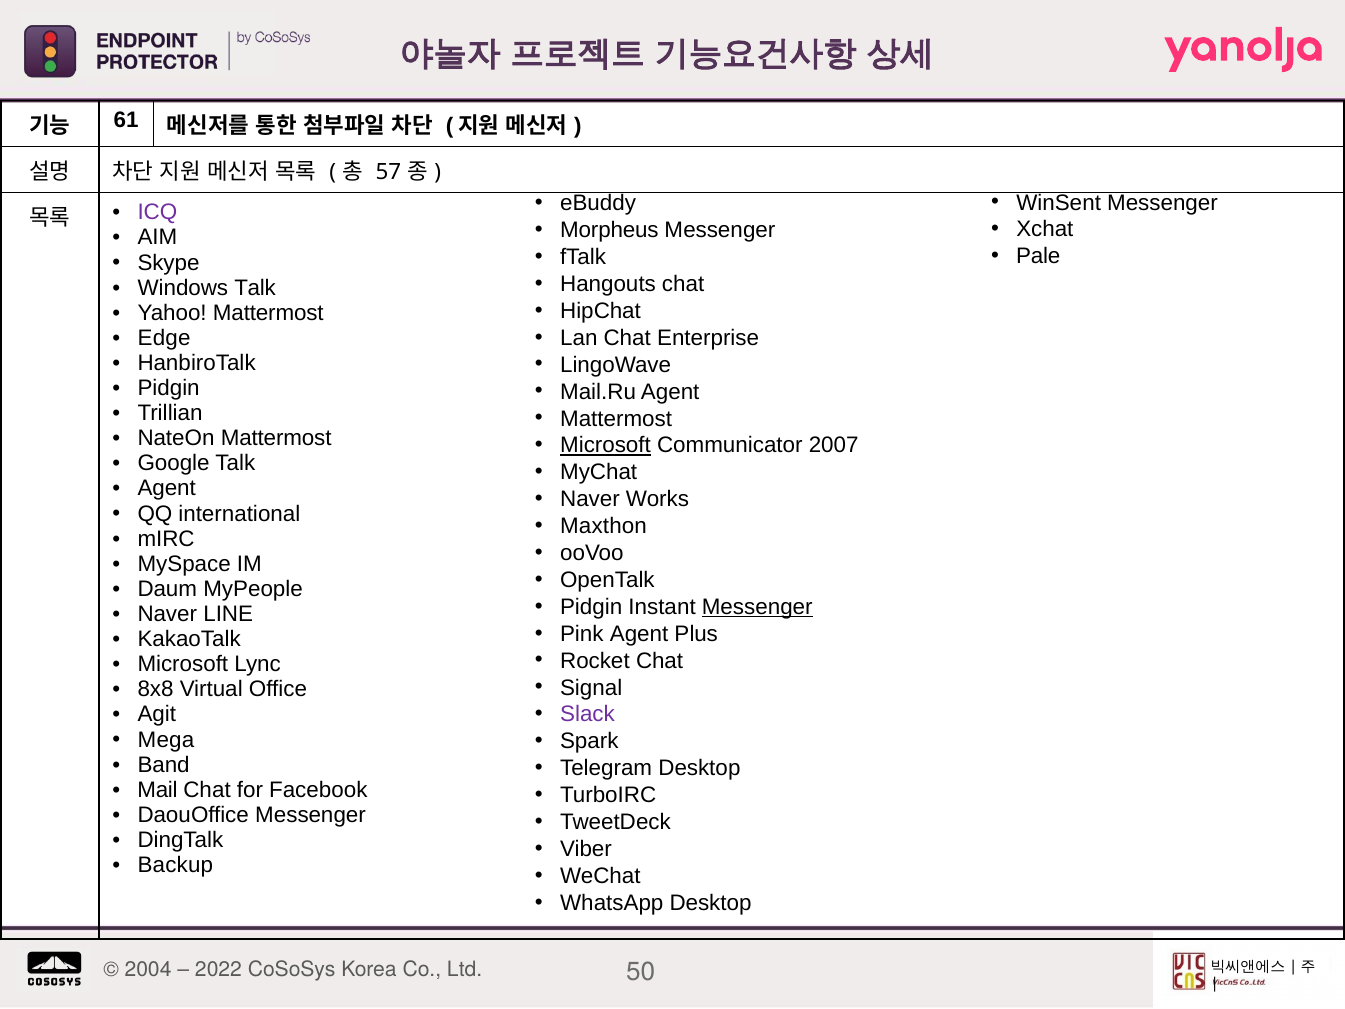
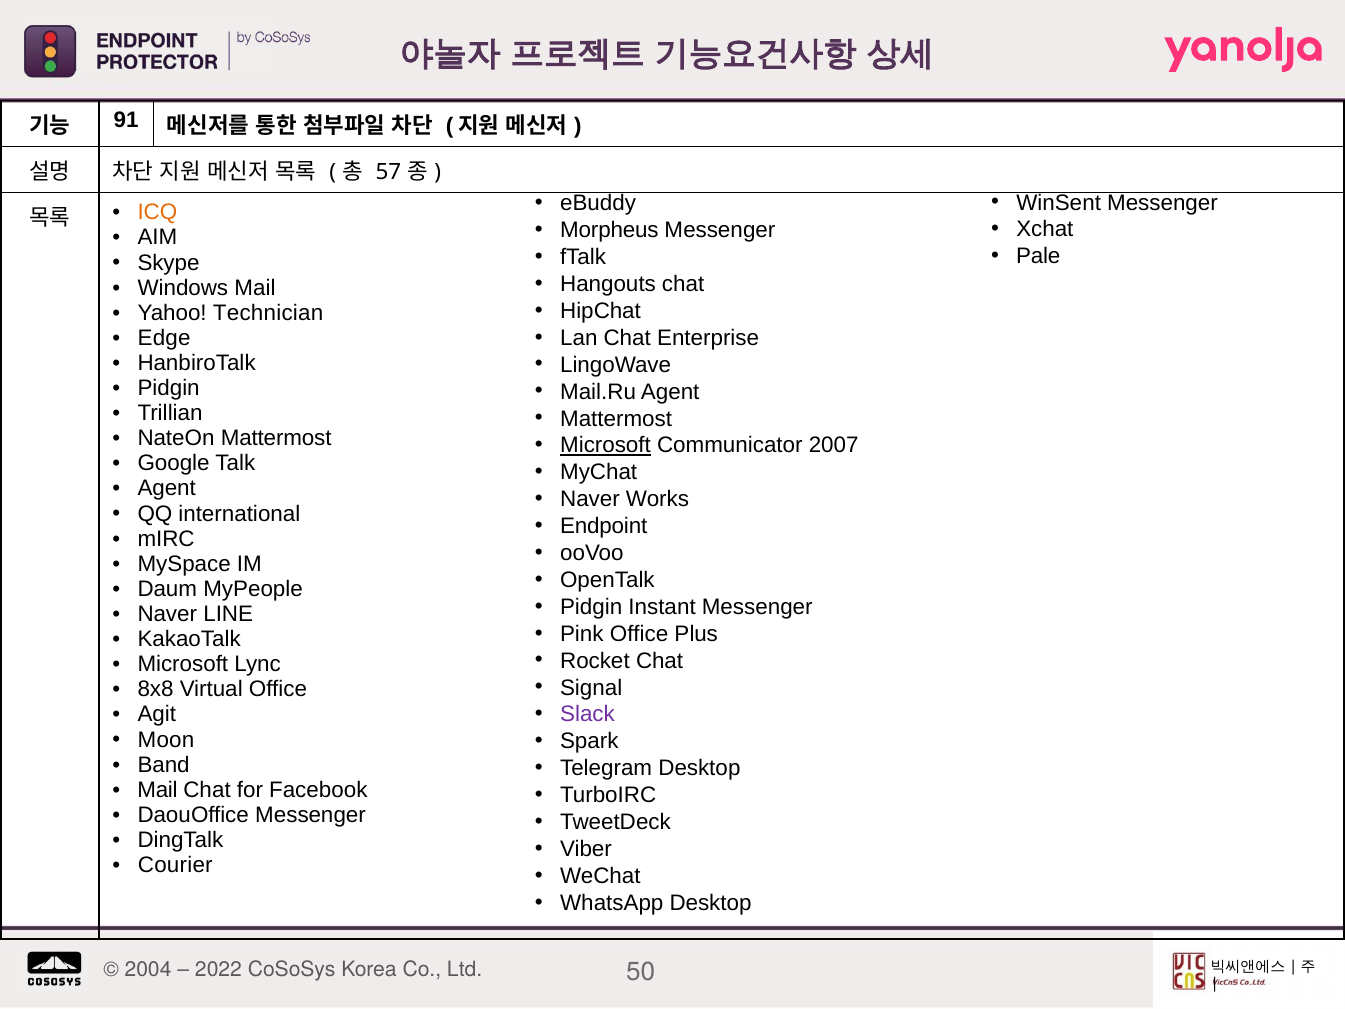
61: 61 -> 91 (126, 120)
ICQ colour: purple -> orange (157, 212)
Windows Talk: Talk -> Mail (255, 288)
Yahoo Mattermost: Mattermost -> Technician (268, 313)
Maxthon: Maxthon -> Endpoint (604, 526)
Messenger underline: present -> none (757, 607)
Pink Agent: Agent -> Office (639, 634)
Mega: Mega -> Moon (166, 739)
Backup: Backup -> Courier (175, 865)
